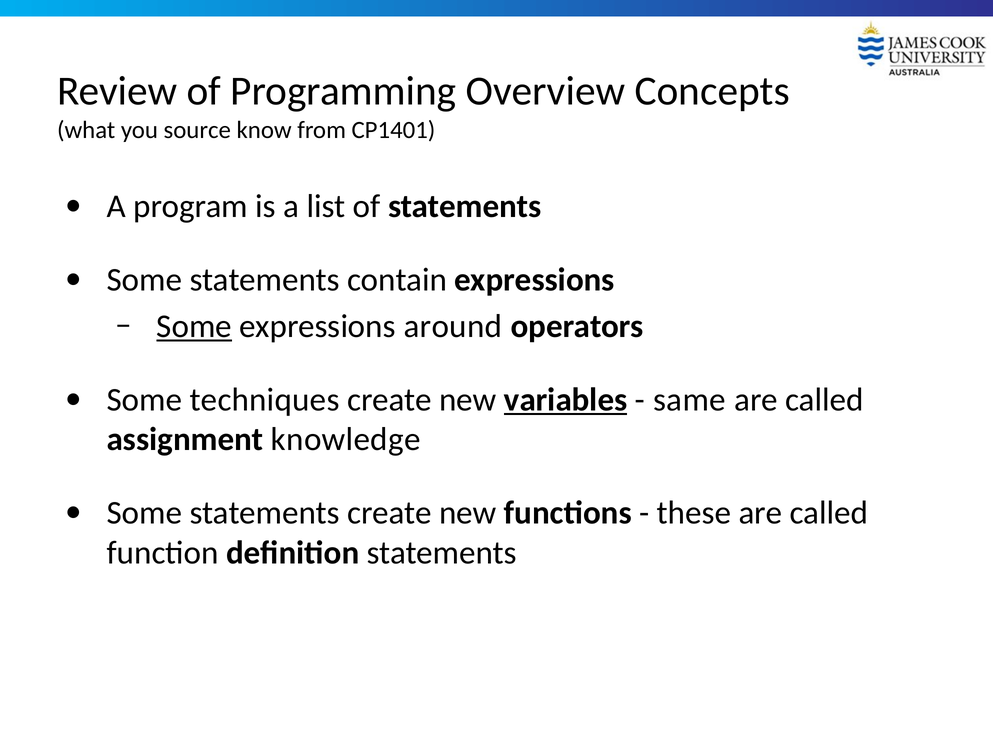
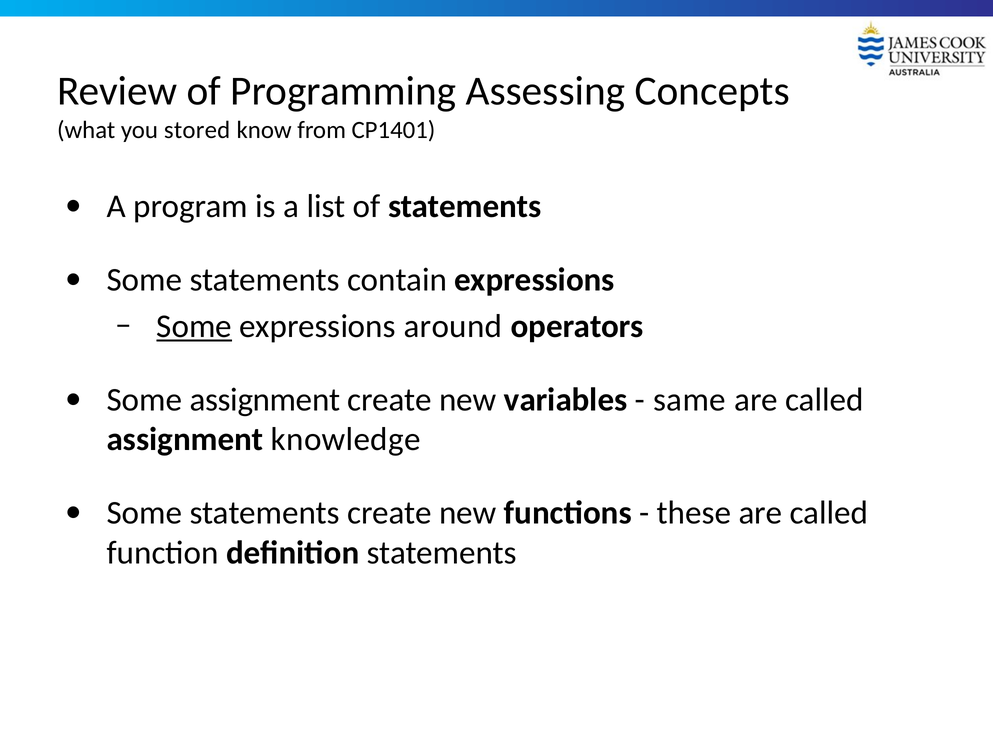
Overview: Overview -> Assessing (546, 91)
source: source -> stored (197, 130)
Some techniques: techniques -> assignment (265, 400)
variables underline: present -> none (566, 400)
